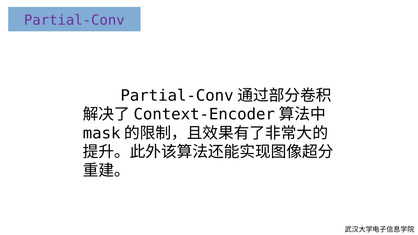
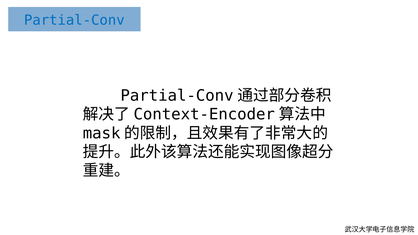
Partial-Conv colour: purple -> blue (74, 20)
